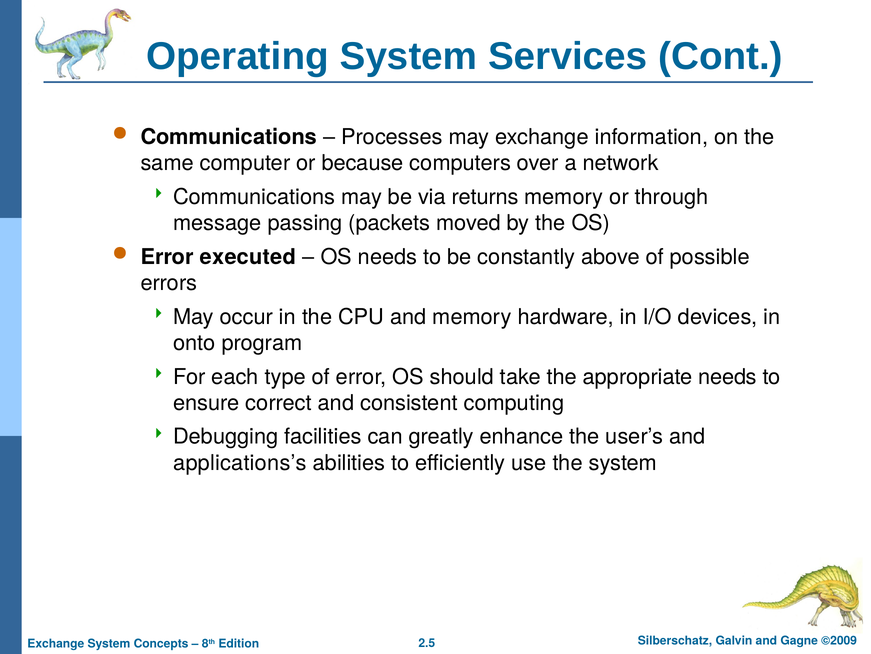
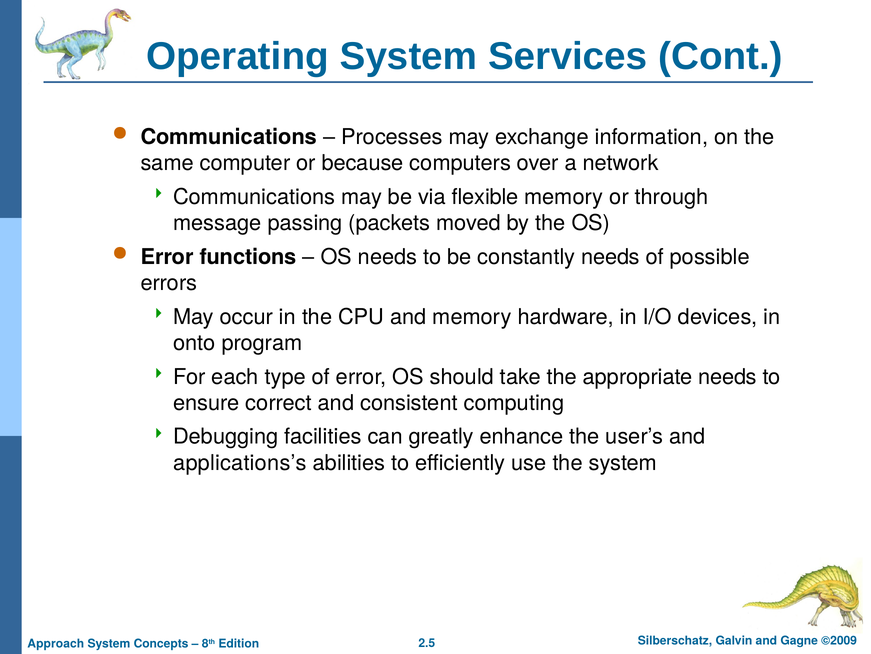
returns: returns -> flexible (485, 197)
executed: executed -> functions (248, 257)
constantly above: above -> needs (611, 257)
Exchange: Exchange -> Approach (56, 643)
